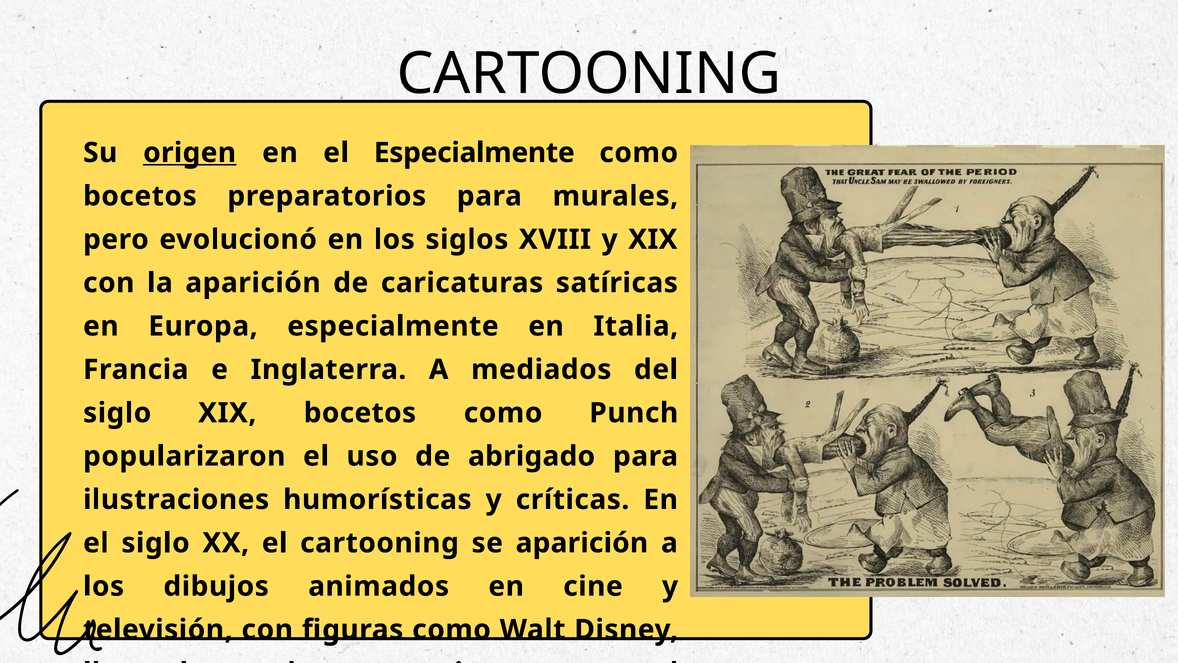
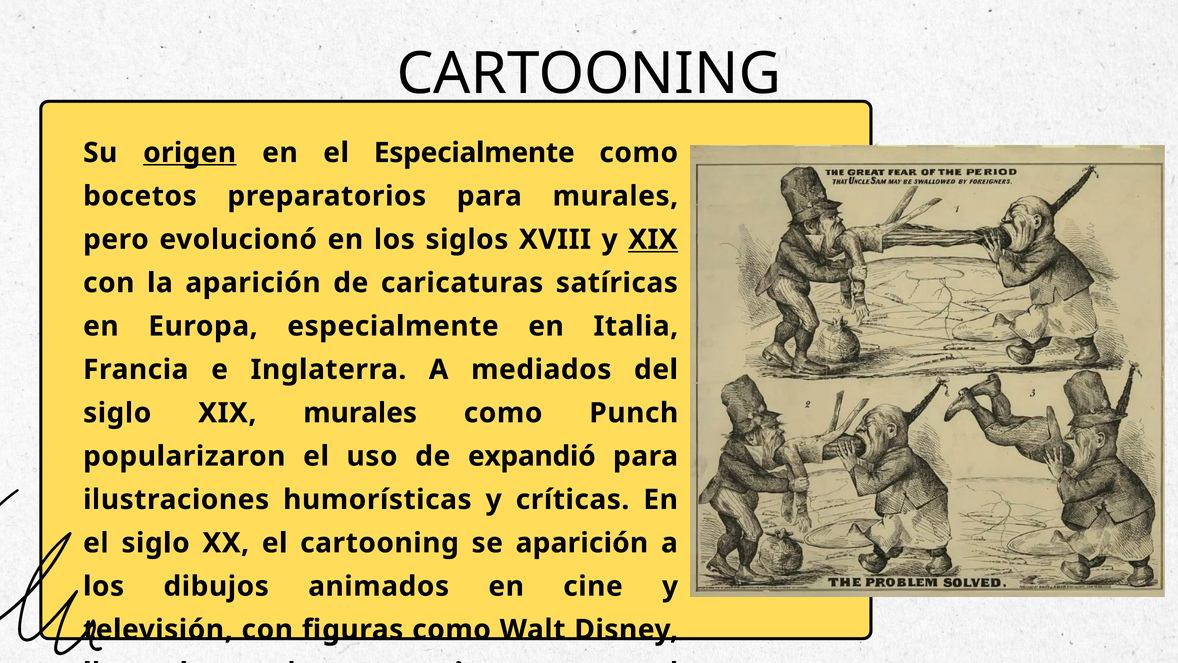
XIX underline: none -> present (653, 239)
XIX bocetos: bocetos -> murales (360, 413)
abrigado: abrigado -> expandió (532, 456)
